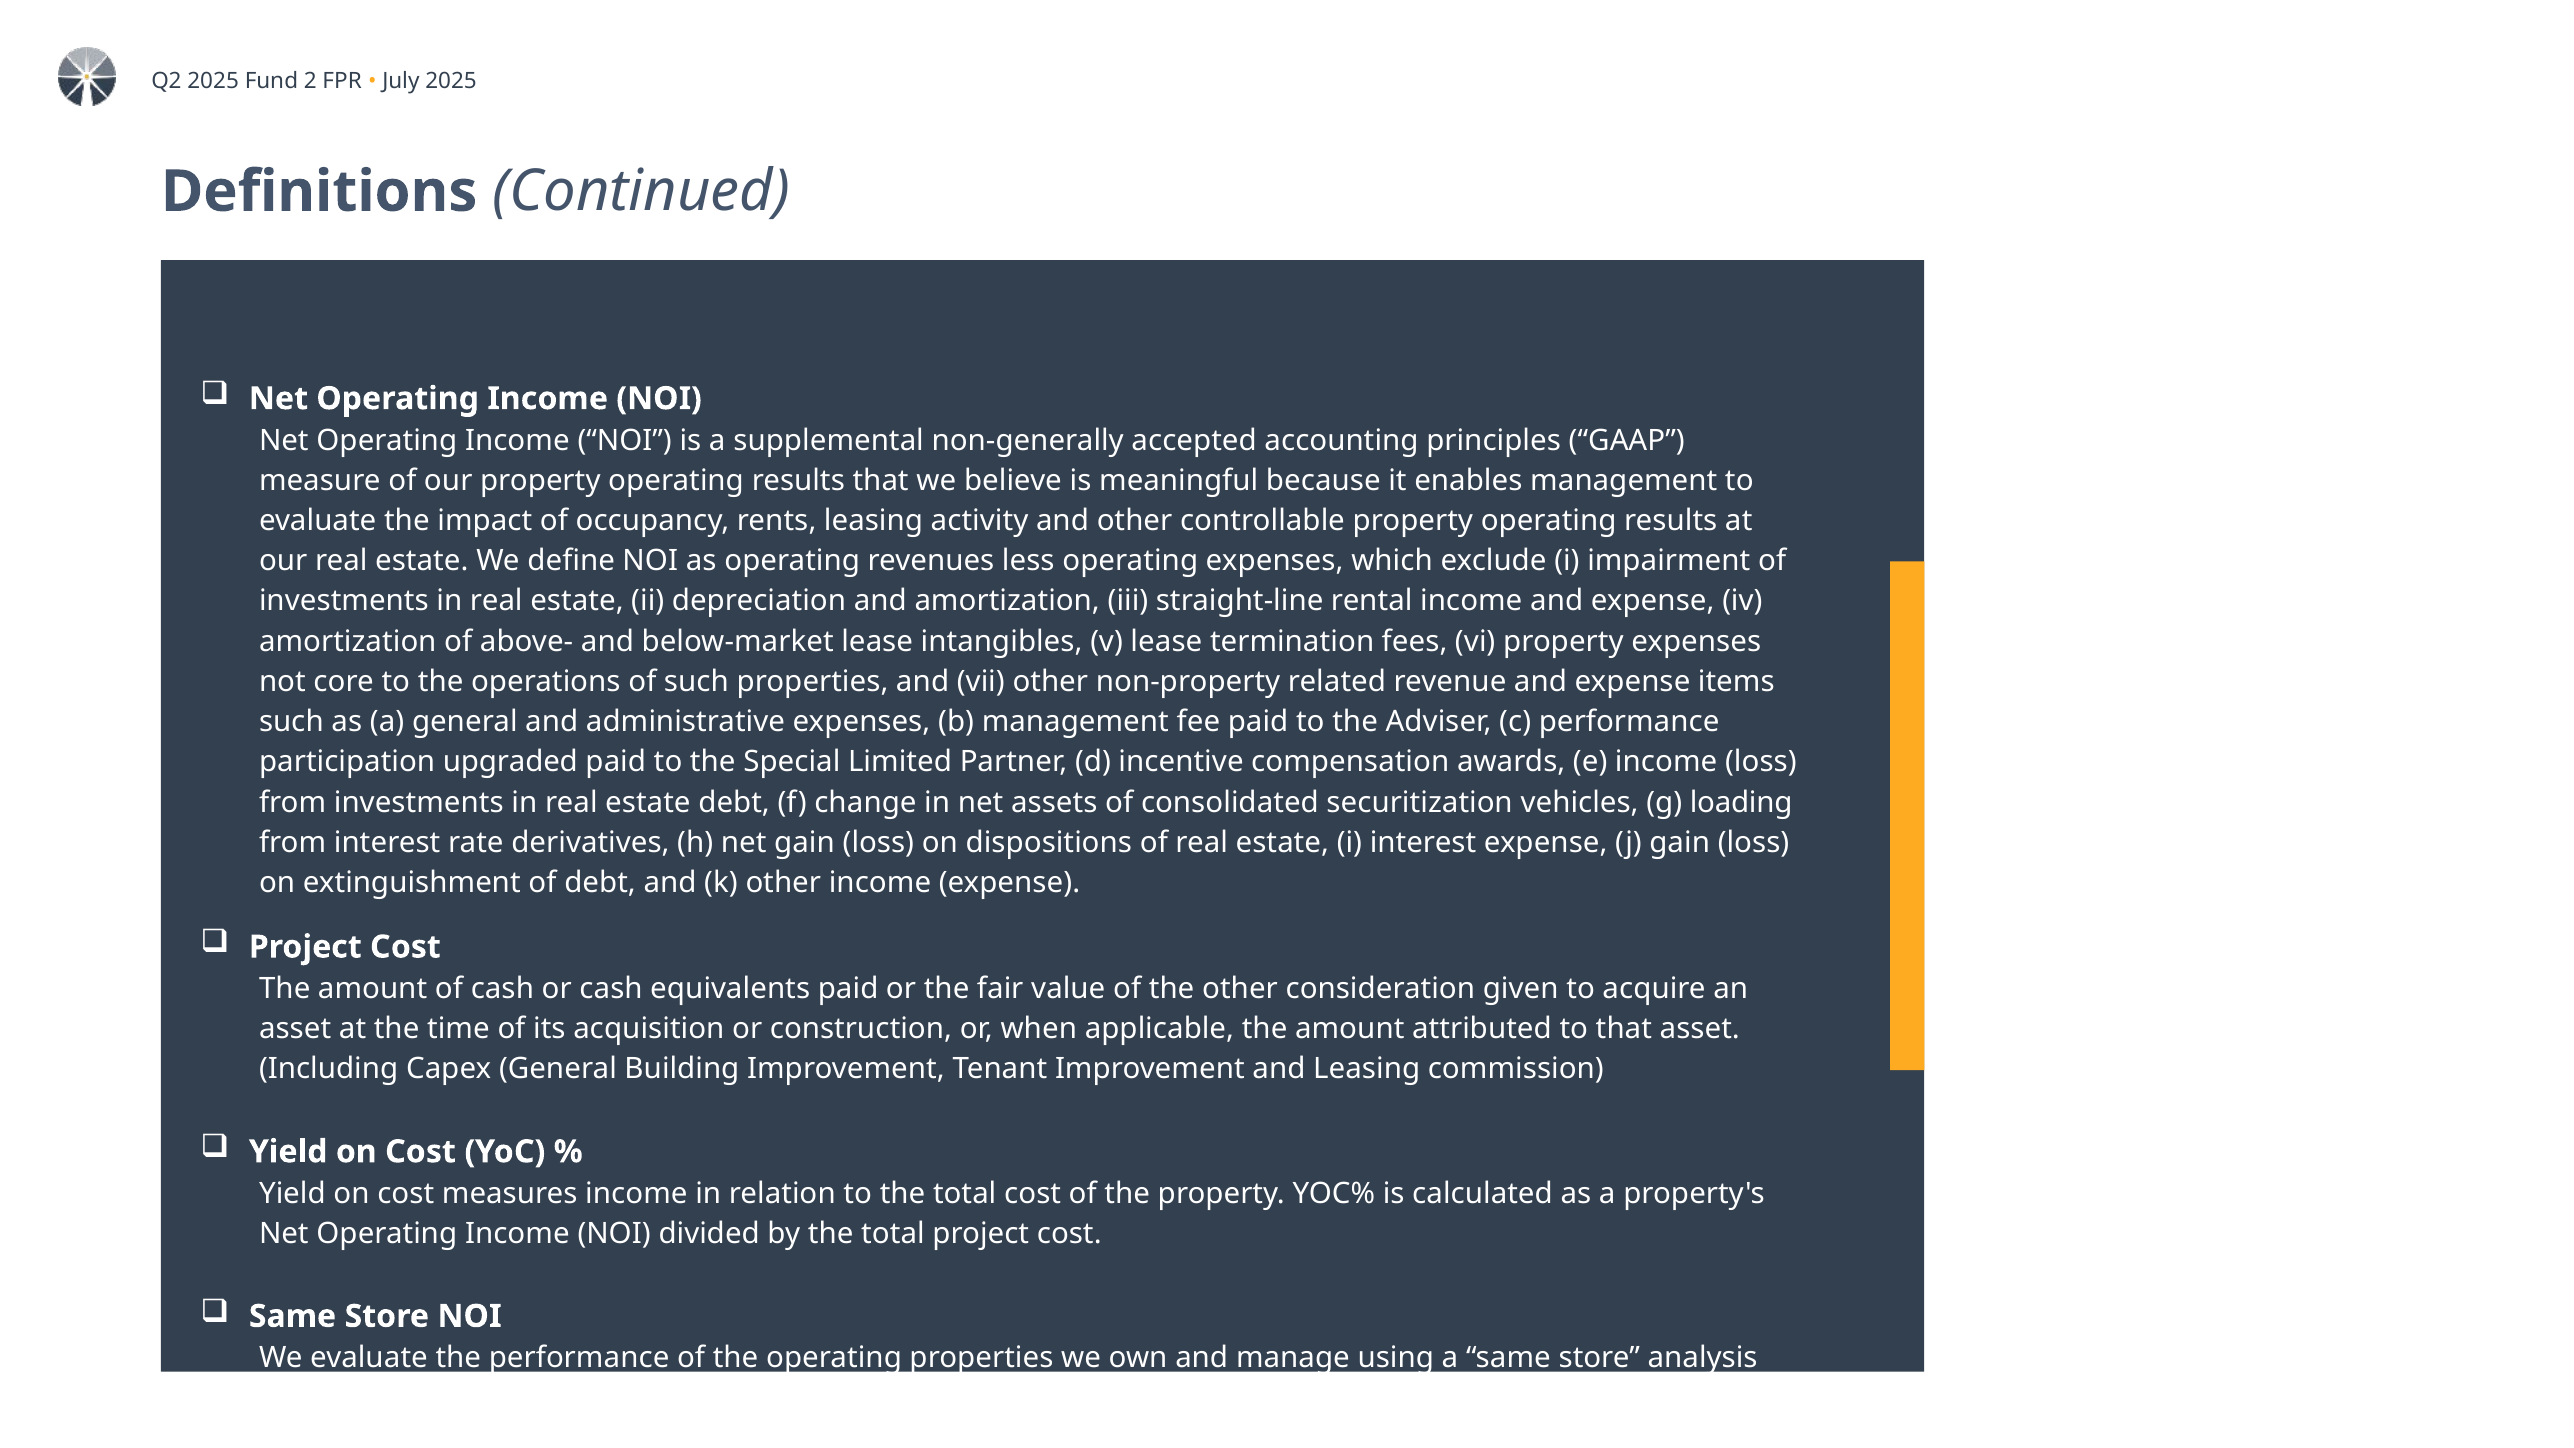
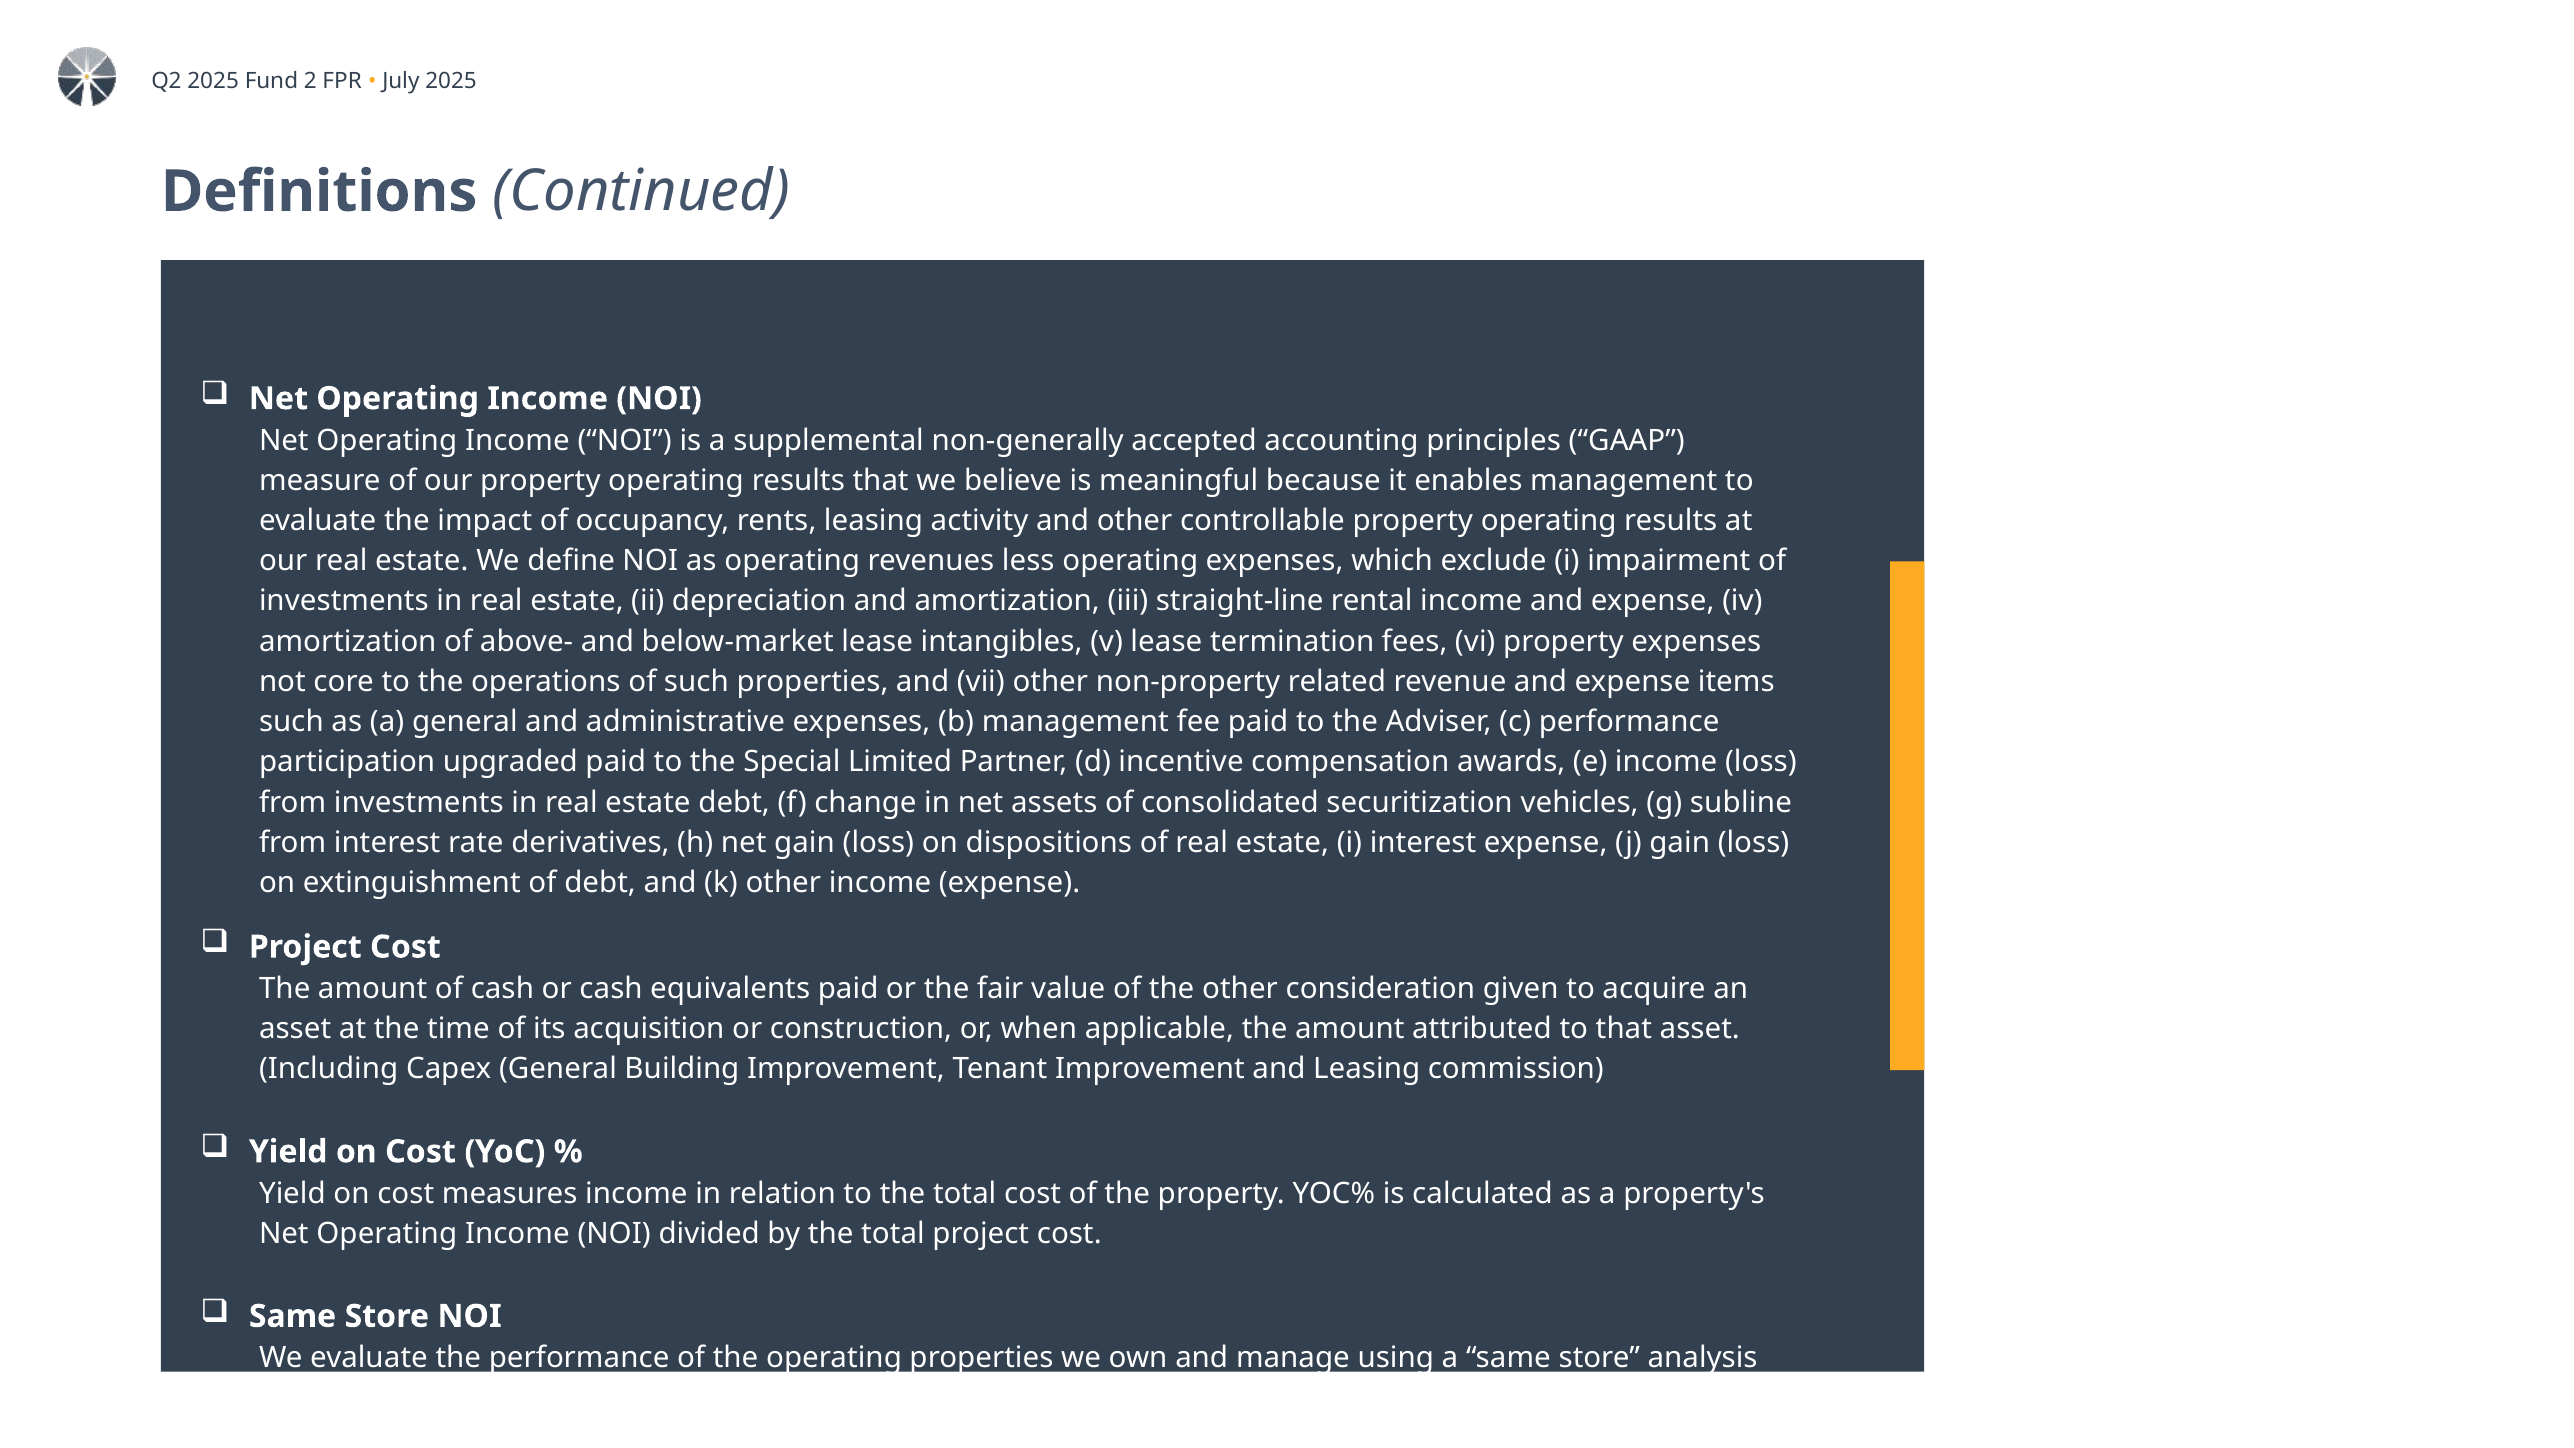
loading: loading -> subline (1741, 802)
